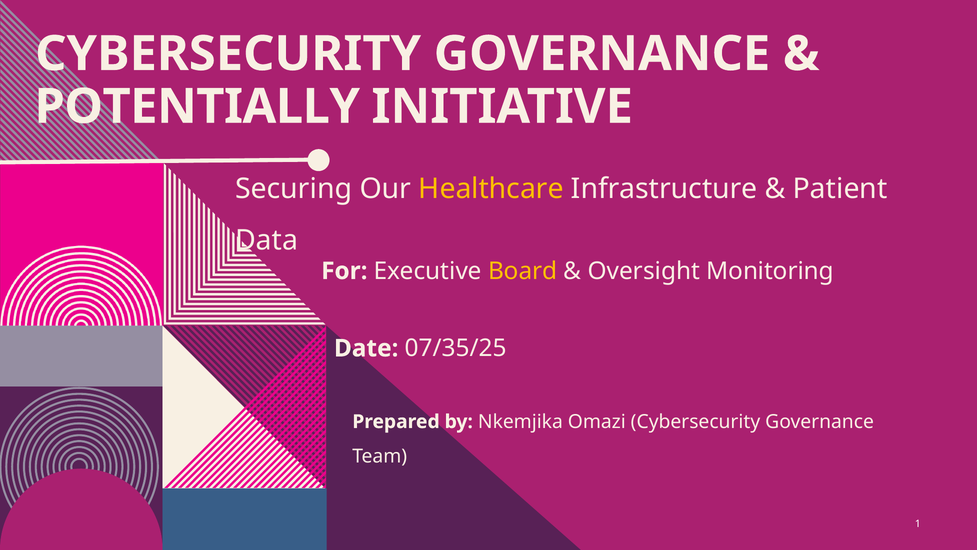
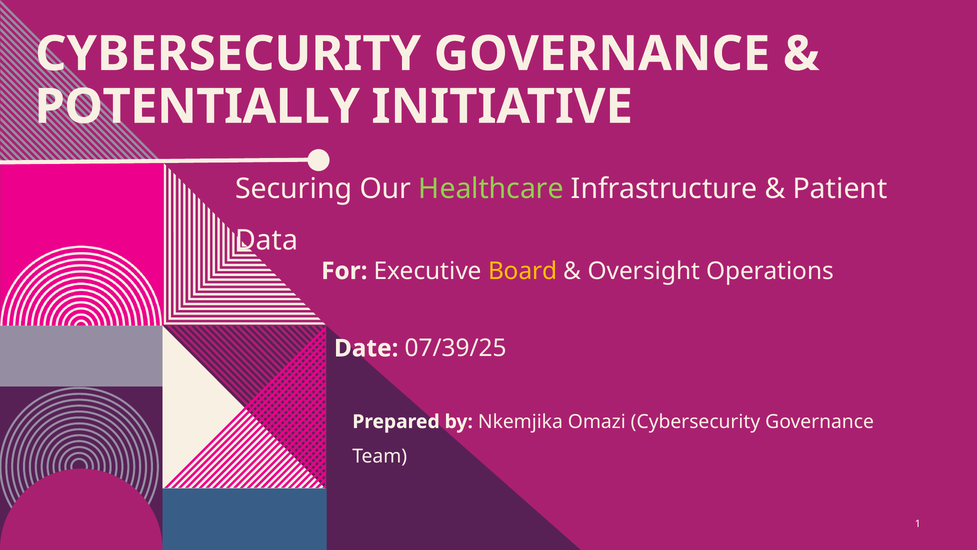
Healthcare colour: yellow -> light green (491, 189)
Monitoring: Monitoring -> Operations (770, 271)
07/35/25: 07/35/25 -> 07/39/25 (456, 348)
